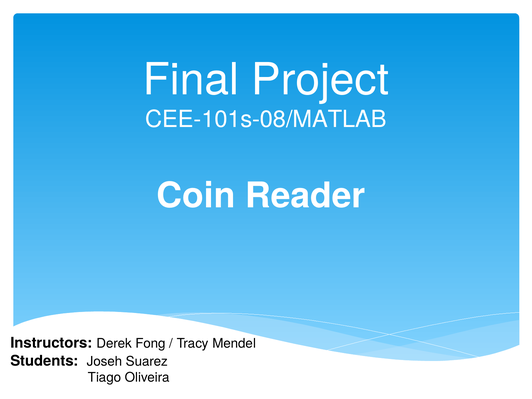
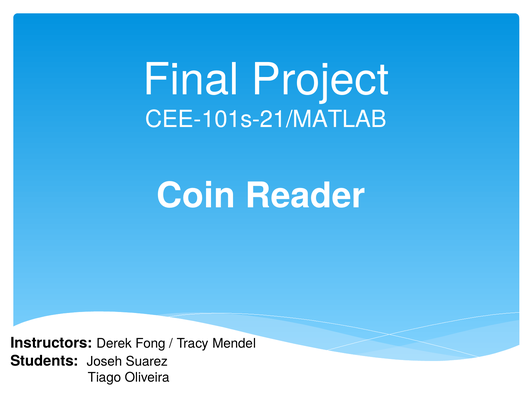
CEE-101s-08/MATLAB: CEE-101s-08/MATLAB -> CEE-101s-21/MATLAB (266, 119)
